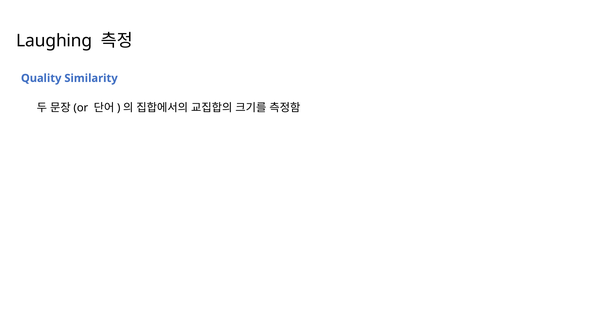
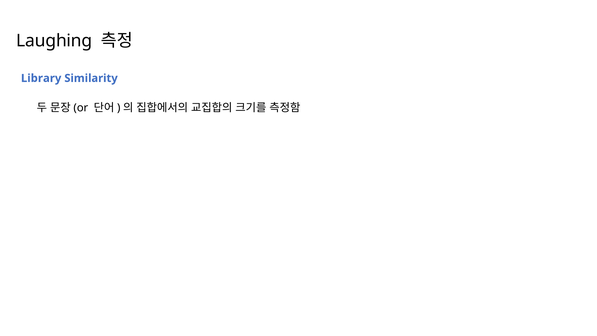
Quality: Quality -> Library (41, 78)
